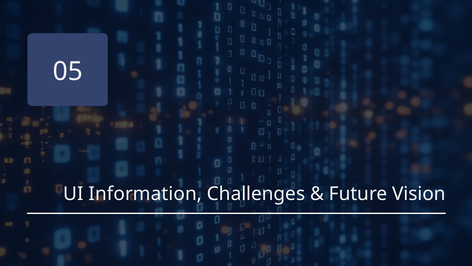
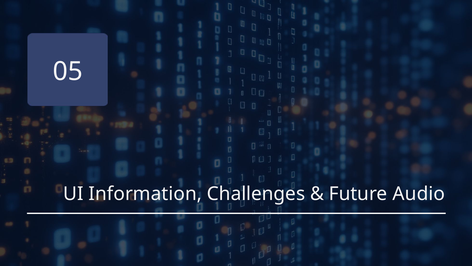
Vision: Vision -> Audio (419, 193)
